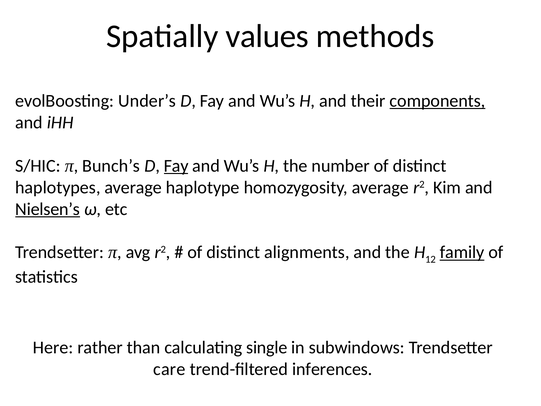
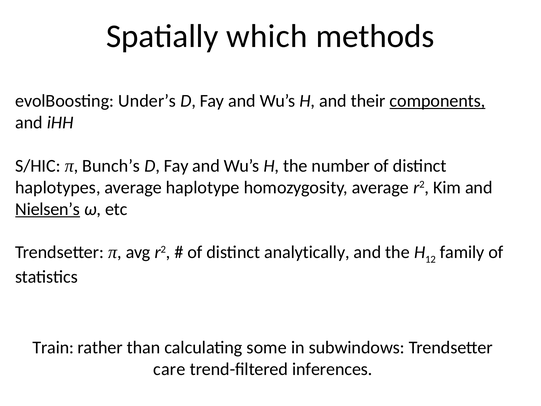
values: values -> which (267, 36)
Fay underline: present -> none (176, 166)
alignments: alignments -> analytically (307, 252)
family underline: present -> none (462, 252)
Here: Here -> Train (53, 347)
single: single -> some (267, 347)
